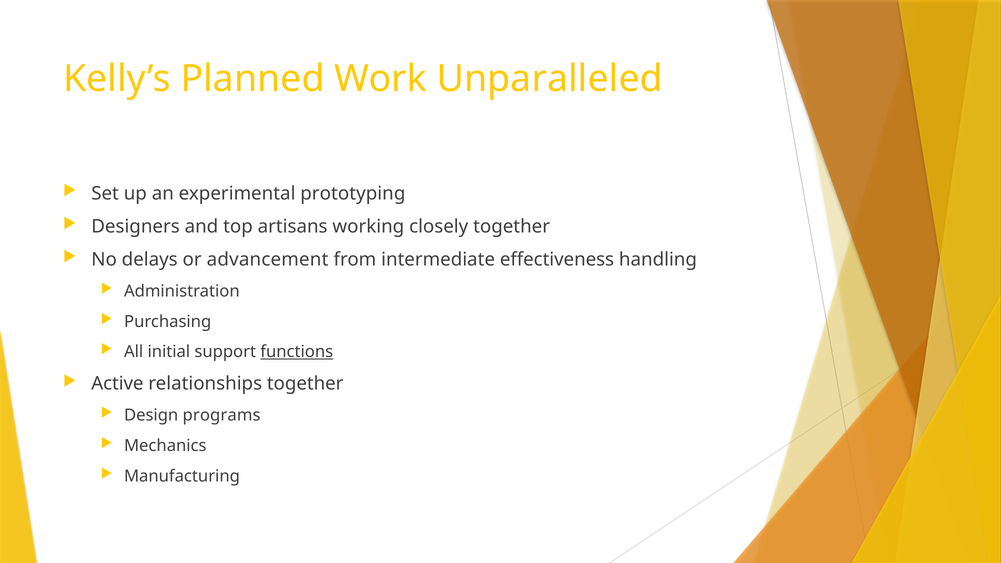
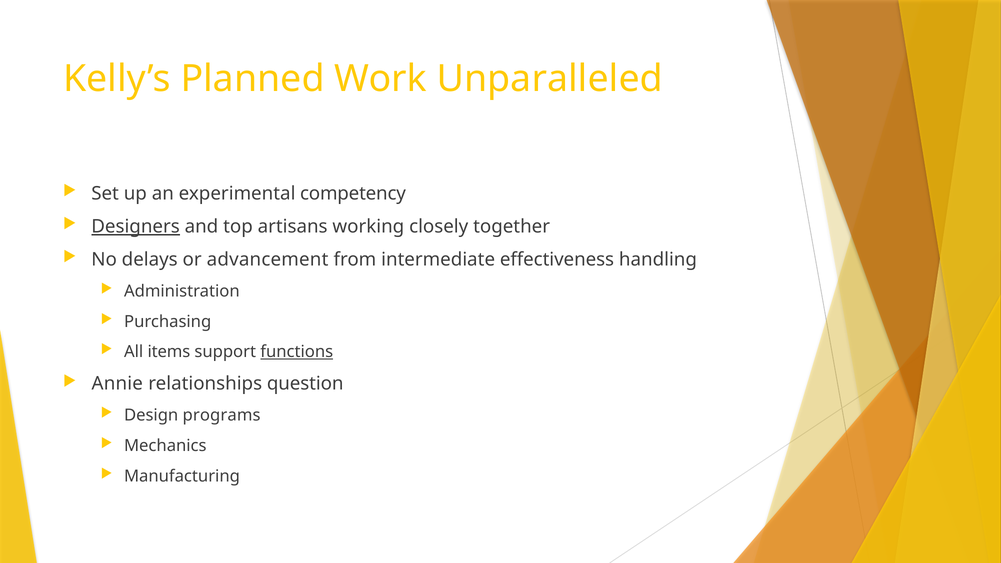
prototyping: prototyping -> competency (353, 194)
Designers underline: none -> present (136, 227)
initial: initial -> items (169, 352)
Active: Active -> Annie (117, 384)
relationships together: together -> question (305, 384)
